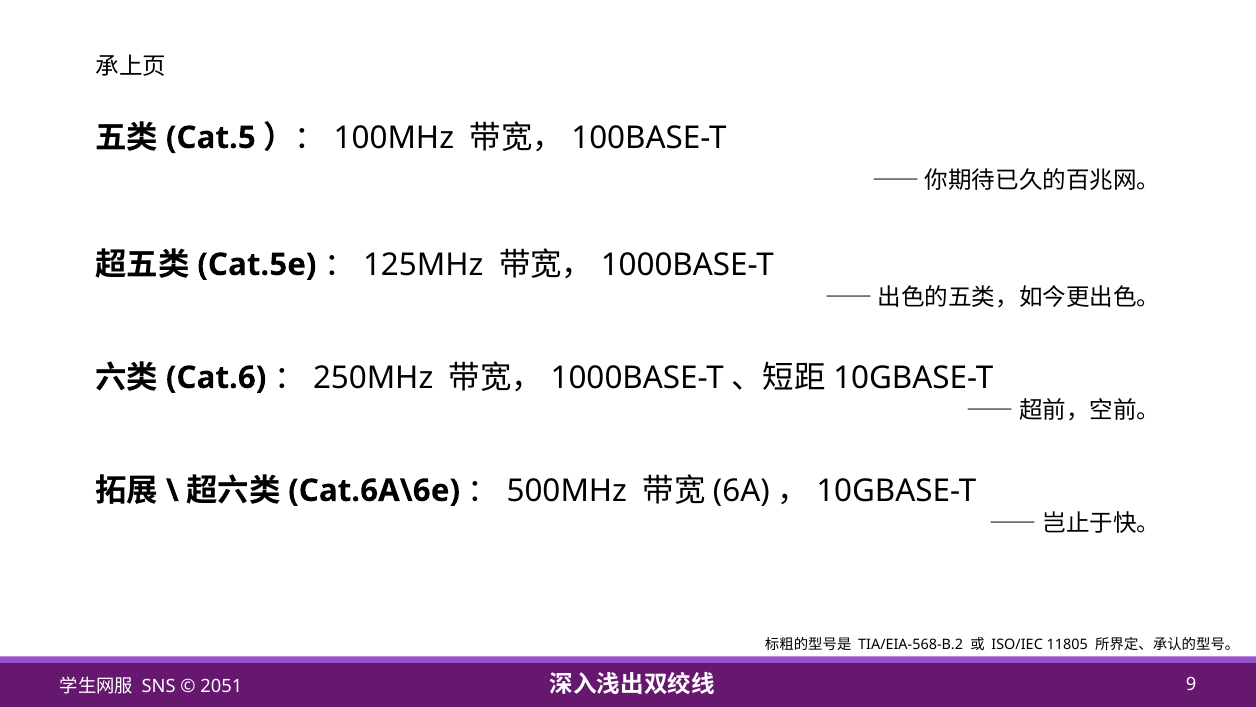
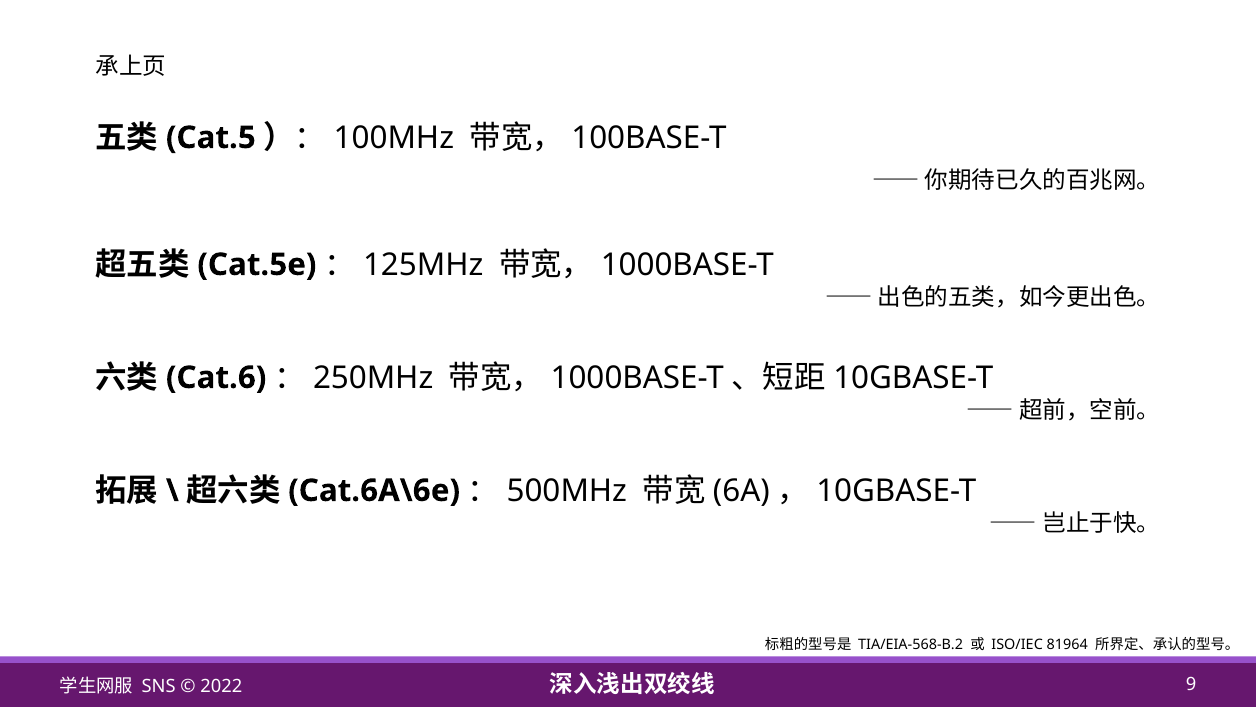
11805: 11805 -> 81964 (1067, 645)
2051: 2051 -> 2022 (221, 686)
